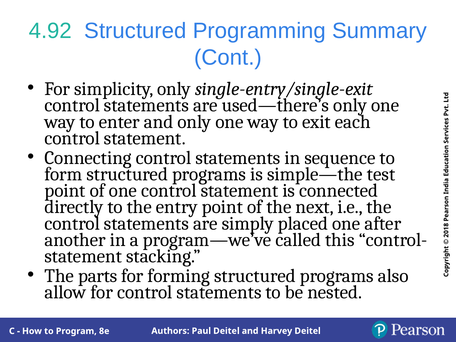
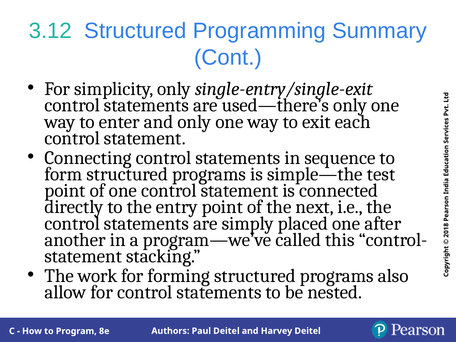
4.92: 4.92 -> 3.12 (50, 31)
parts: parts -> work (98, 276)
